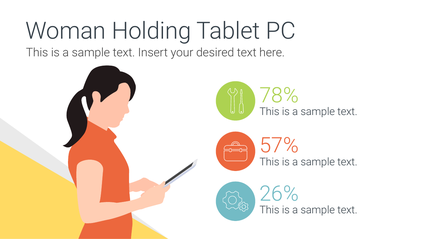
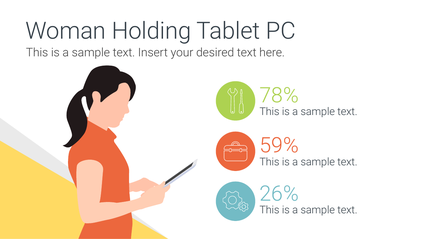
57%: 57% -> 59% (279, 146)
